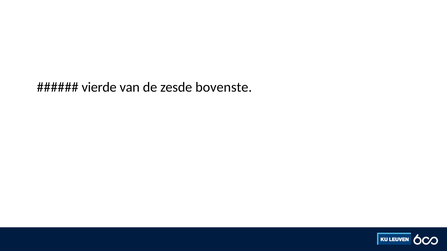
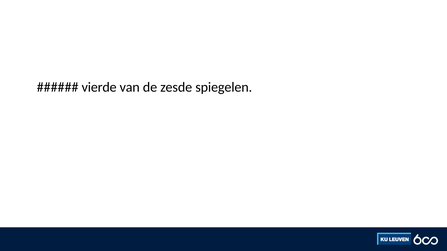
bovenste: bovenste -> spiegelen (224, 87)
